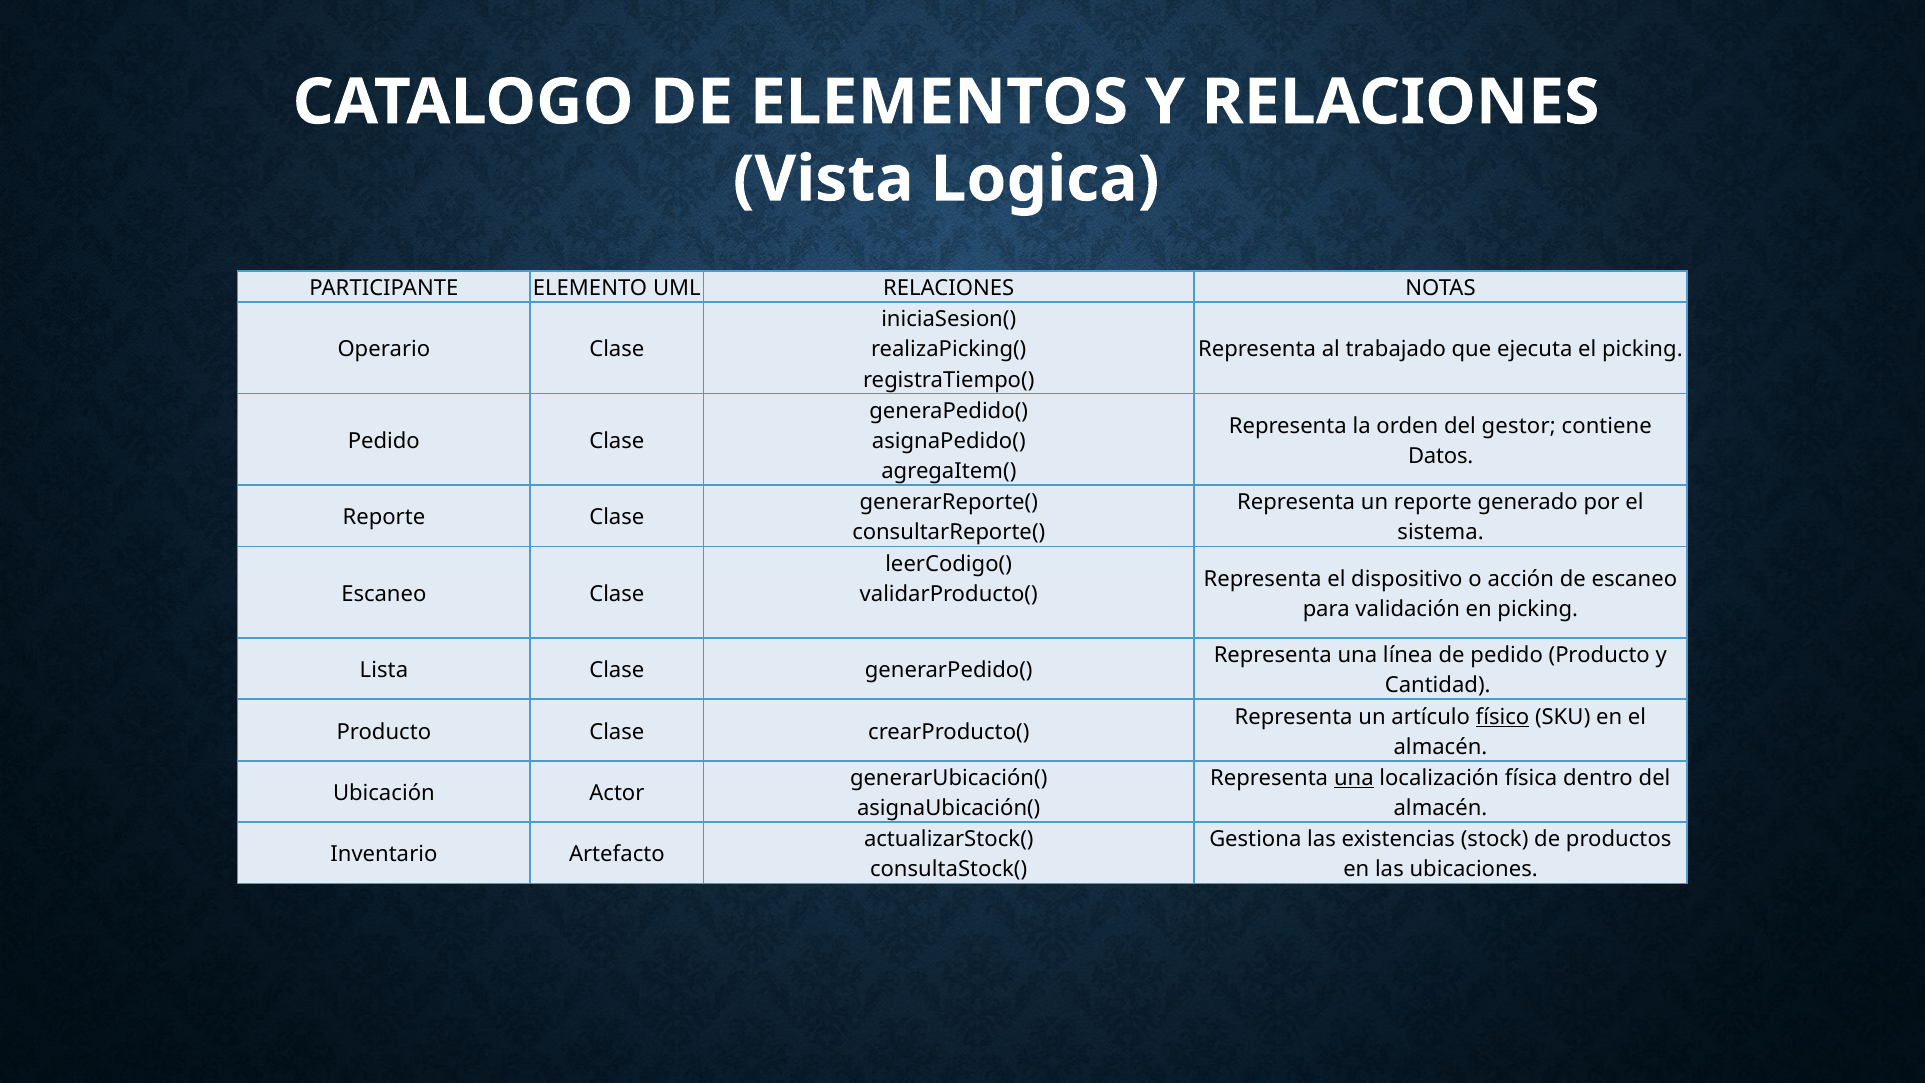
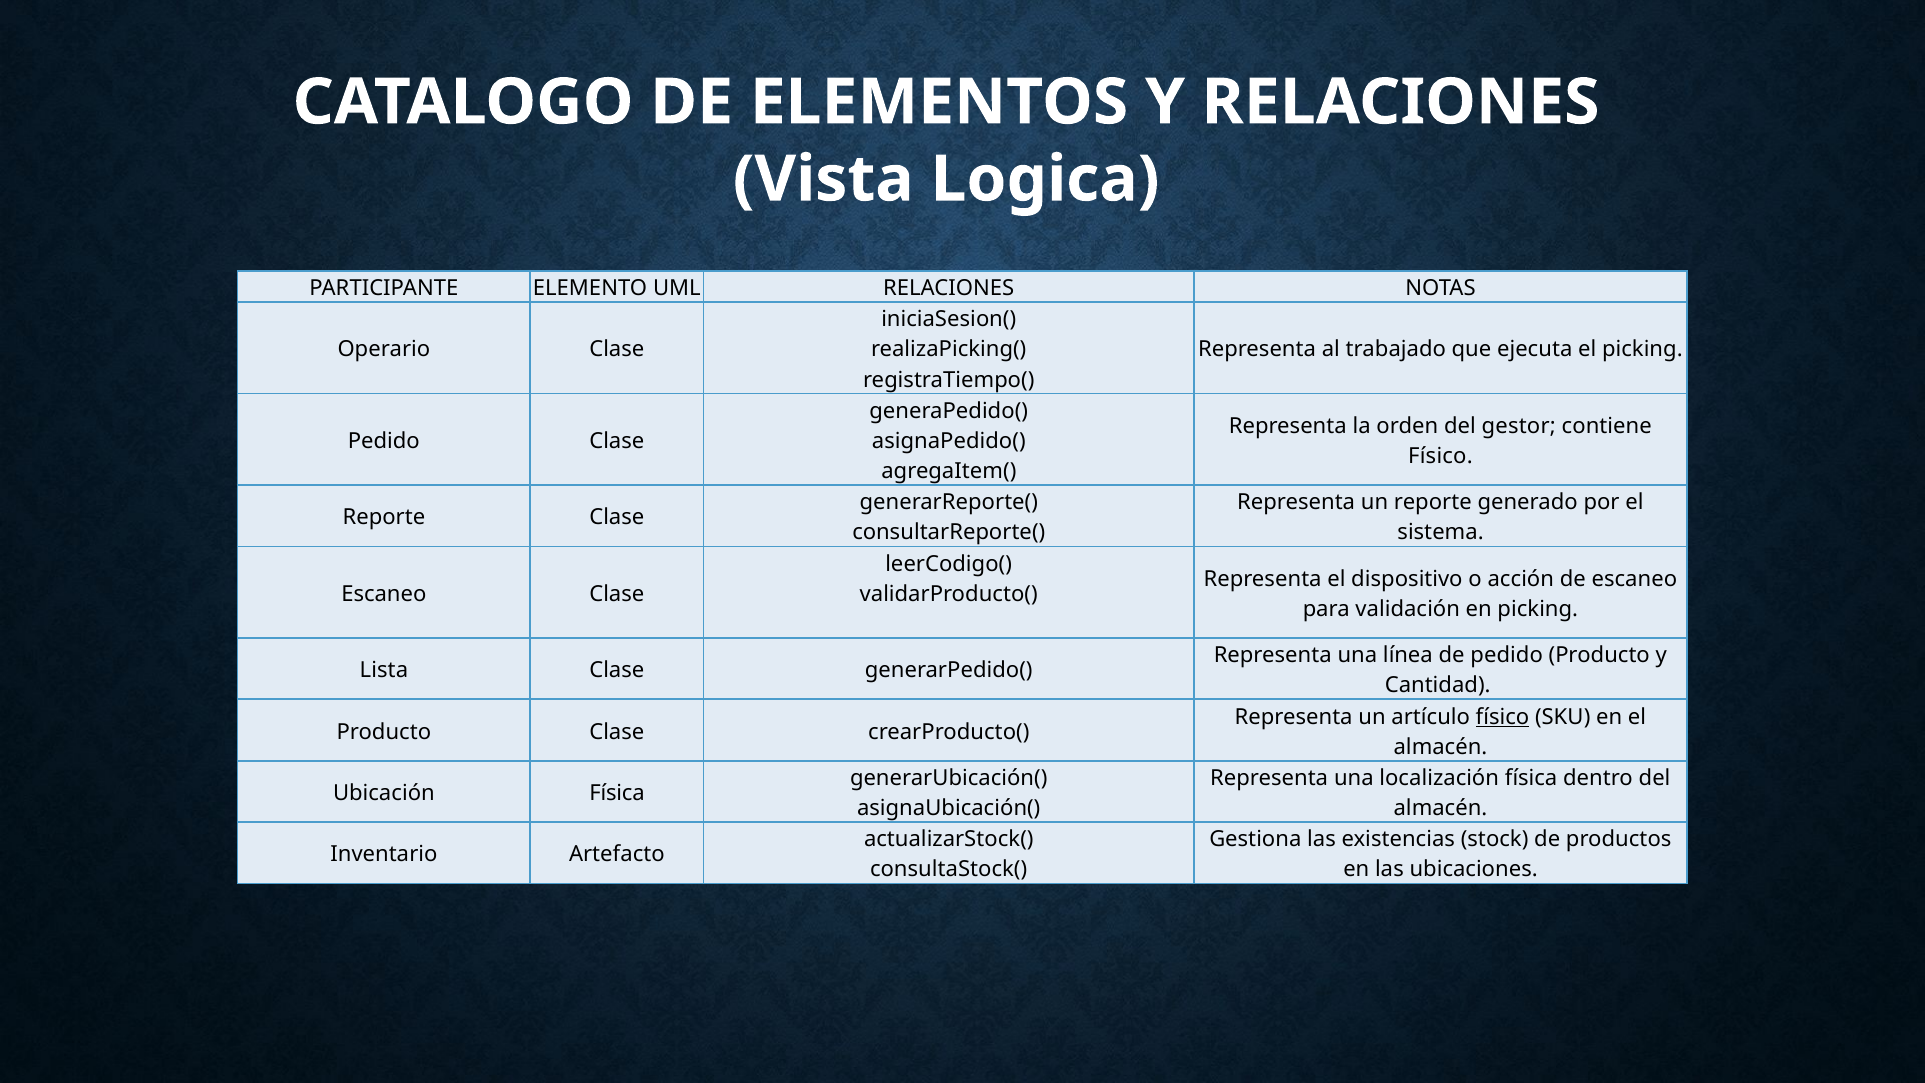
Datos: Datos -> Físico (1440, 456)
una underline: present -> none (1354, 778)
Ubicación Actor: Actor -> Física (617, 793)
